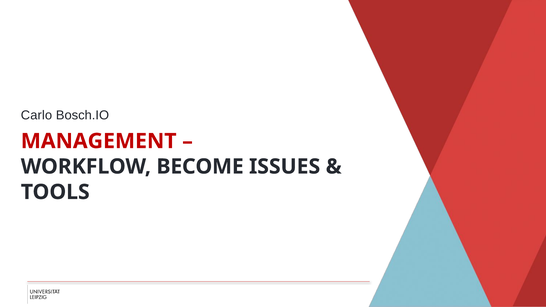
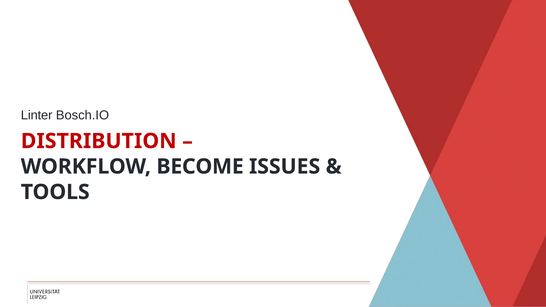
Carlo: Carlo -> Linter (37, 115)
MANAGEMENT: MANAGEMENT -> DISTRIBUTION (99, 141)
